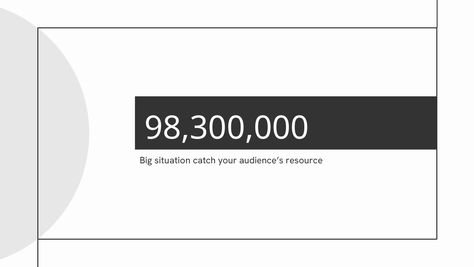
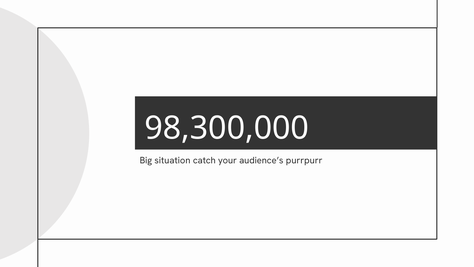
resource: resource -> purrpurr (304, 160)
